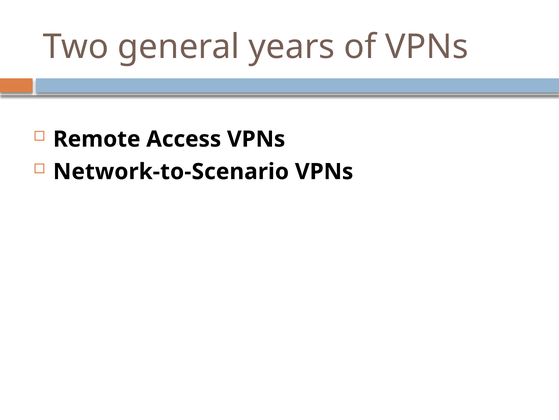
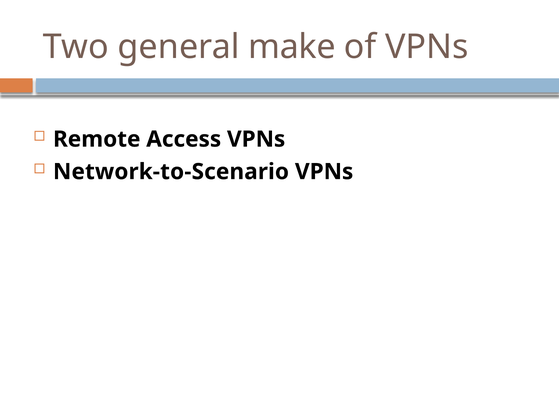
years: years -> make (292, 47)
